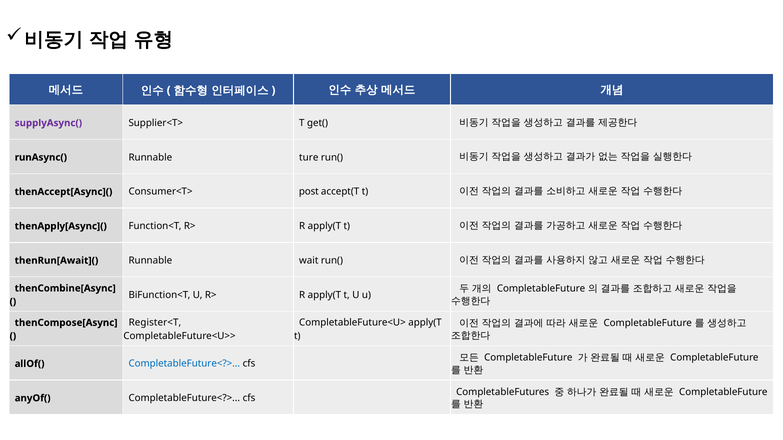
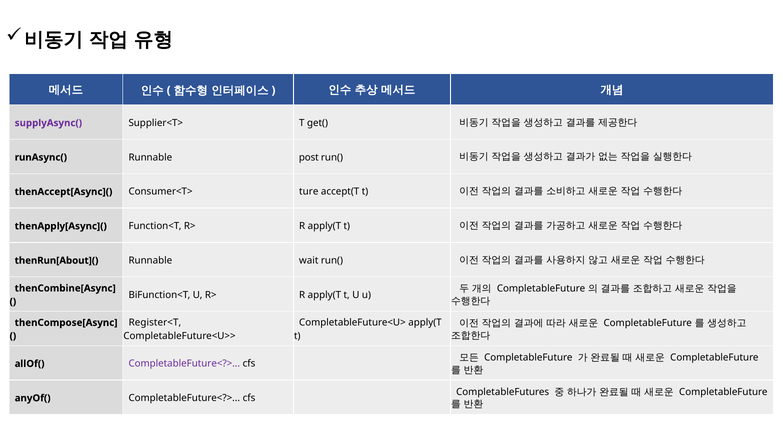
ture: ture -> post (309, 158)
post: post -> ture (309, 192)
thenRun[Await](: thenRun[Await]( -> thenRun[About]( (57, 261)
CompletableFuture<?> colour: blue -> purple (184, 364)
